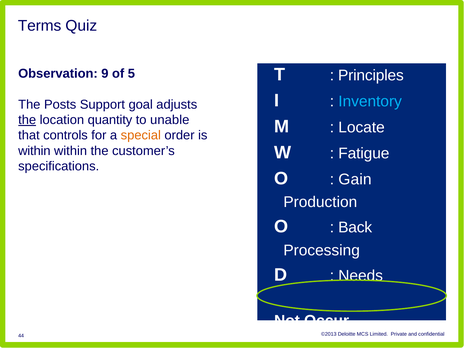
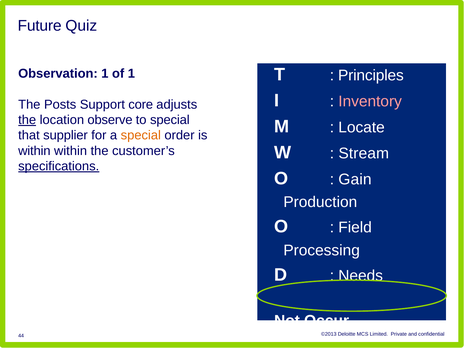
Terms: Terms -> Future (40, 26)
Observation 9: 9 -> 1 (105, 73)
of 5: 5 -> 1 (131, 73)
Inventory colour: light blue -> pink (370, 101)
goal: goal -> core (141, 104)
quantity: quantity -> observe (110, 120)
to unable: unable -> special (170, 120)
controls: controls -> supplier (66, 135)
Fatigue: Fatigue -> Stream (364, 153)
specifications underline: none -> present (59, 166)
Back: Back -> Field (355, 228)
